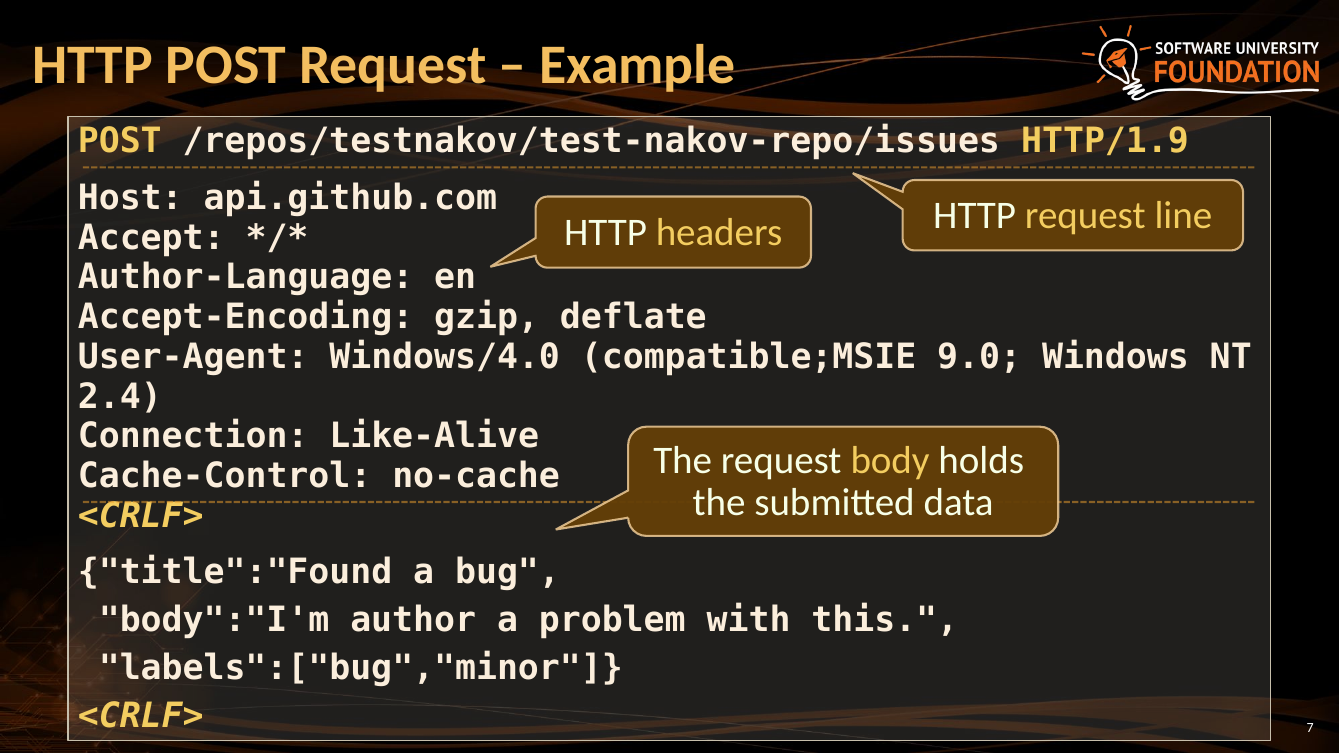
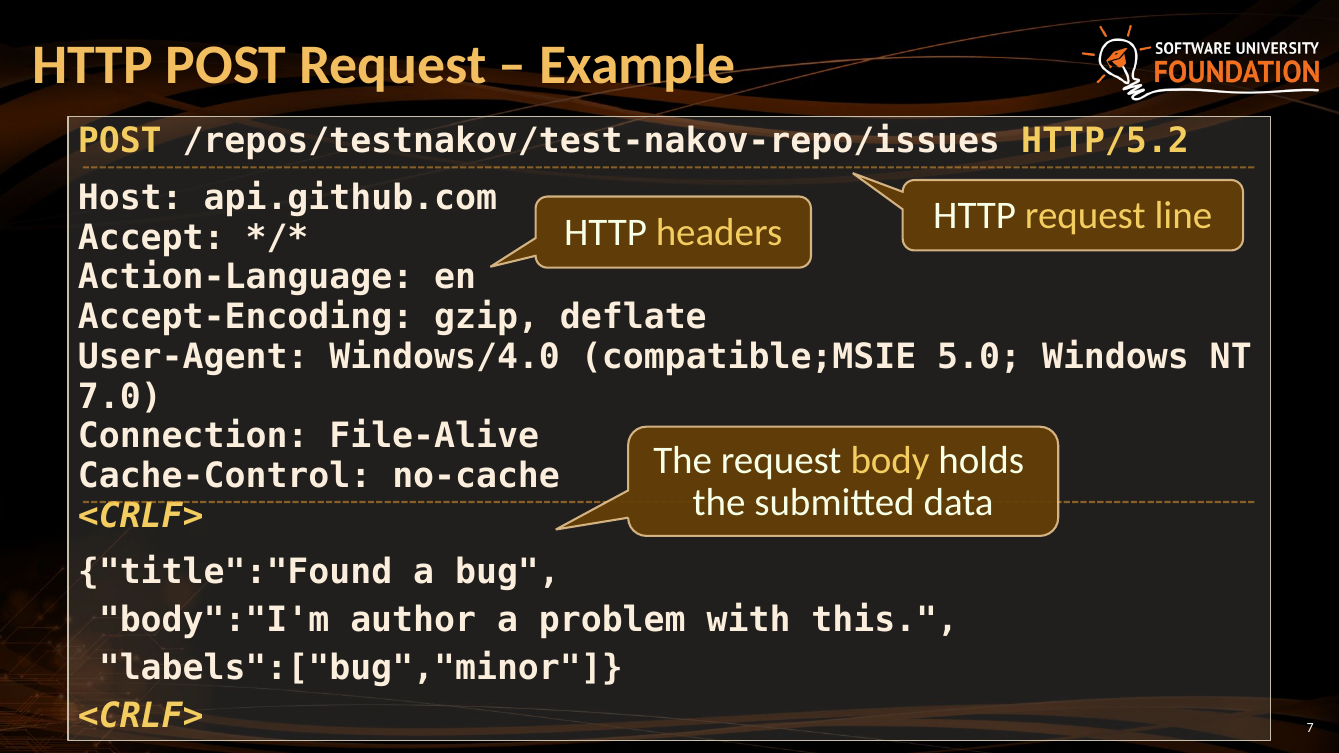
HTTP/1.9: HTTP/1.9 -> HTTP/5.2 (1105, 141)
Author-Language: Author-Language -> Action-Language (246, 277)
9.0: 9.0 -> 5.0 (979, 357)
2.4: 2.4 -> 7.0 (120, 397)
Like-Alive: Like-Alive -> File-Alive (434, 436)
